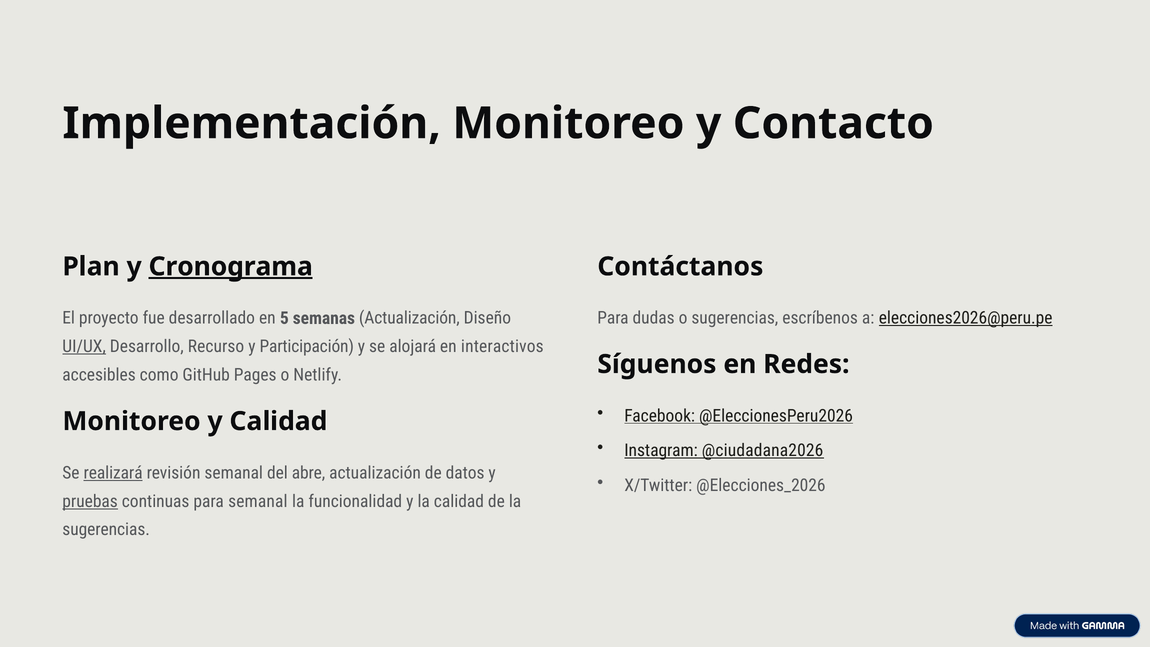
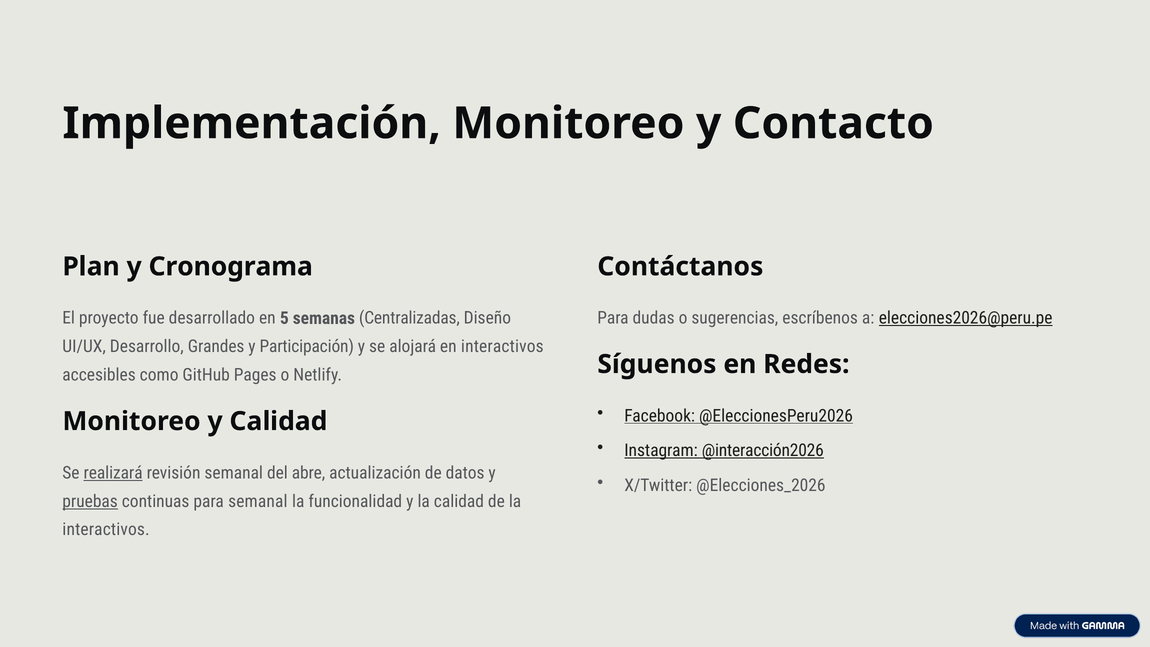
Cronograma underline: present -> none (231, 267)
semanas Actualización: Actualización -> Centralizadas (409, 318)
UI/UX underline: present -> none (84, 347)
Recurso: Recurso -> Grandes (216, 347)
@ciudadana2026: @ciudadana2026 -> @interacción2026 (763, 450)
sugerencias: sugerencias -> interactivos (106, 530)
